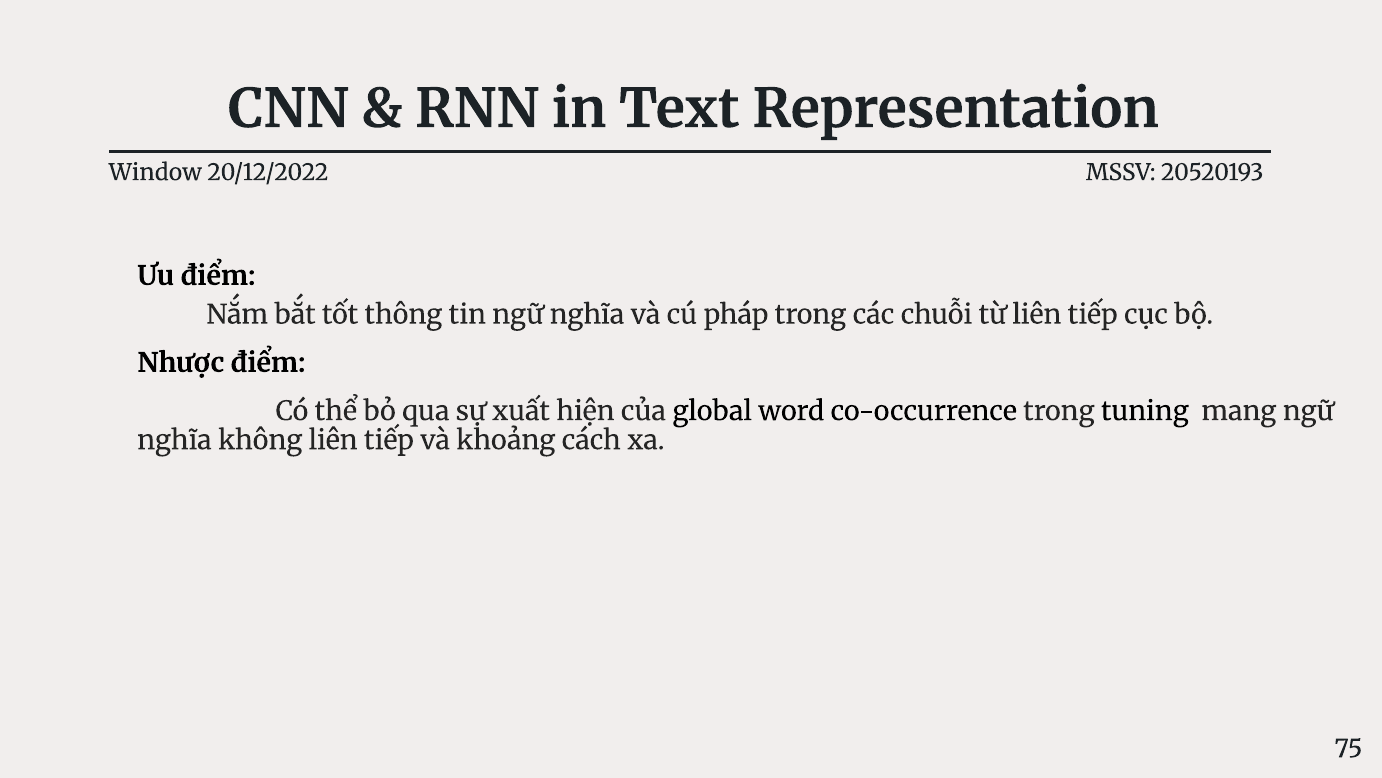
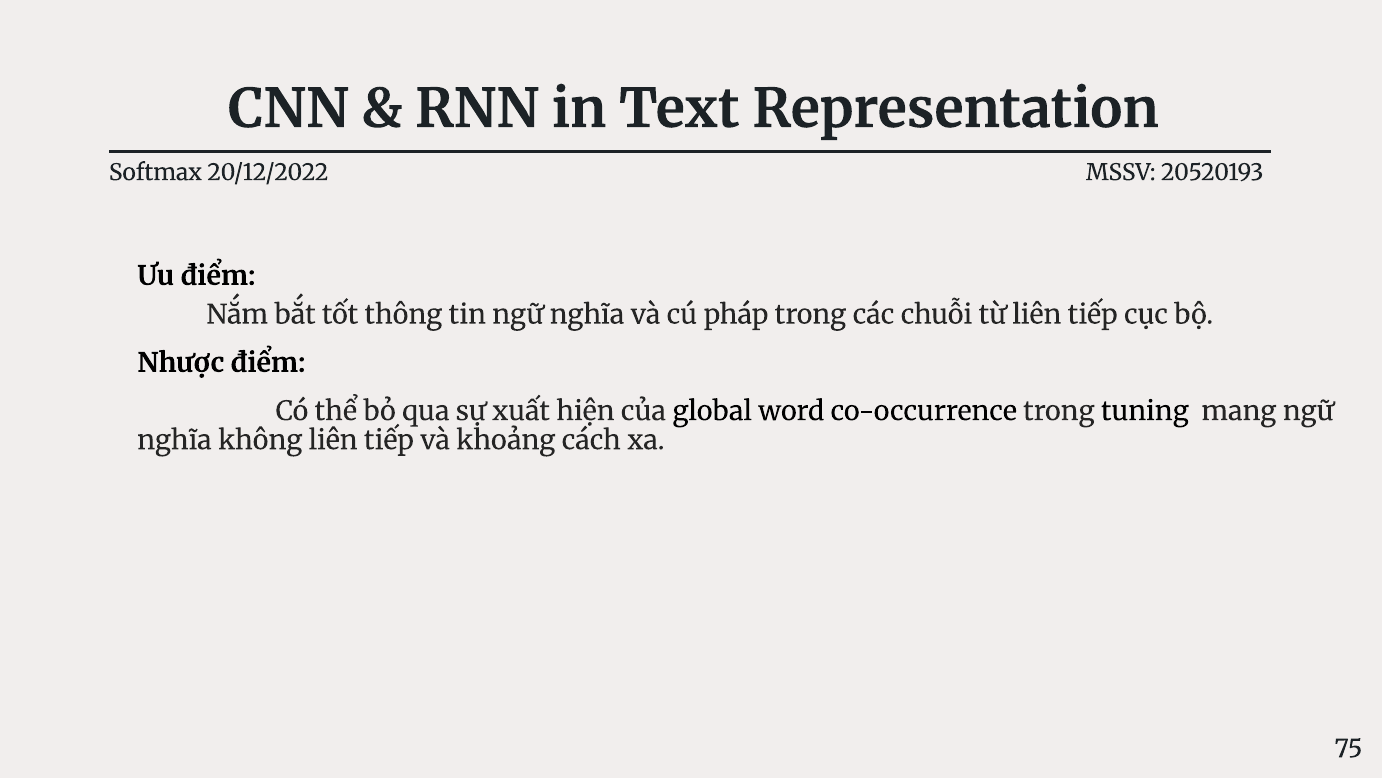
Window: Window -> Softmax (155, 173)
